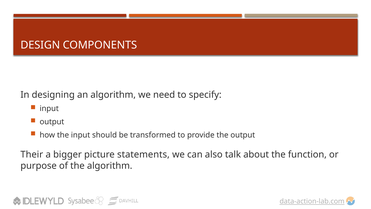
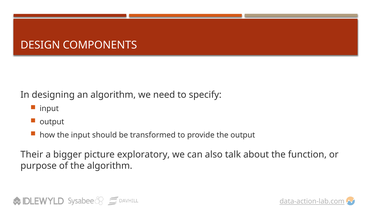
statements: statements -> exploratory (143, 154)
